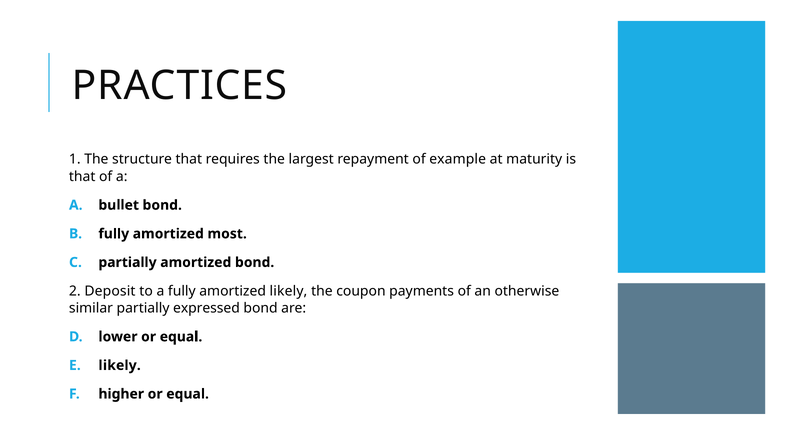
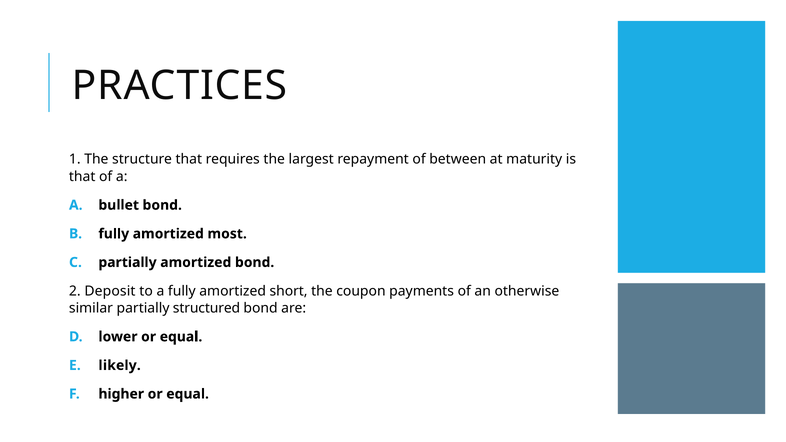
example: example -> between (458, 159)
amortized likely: likely -> short (289, 291)
expressed: expressed -> structured (207, 308)
